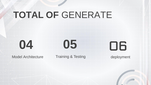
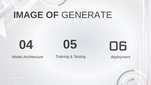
TOTAL: TOTAL -> IMAGE (28, 15)
